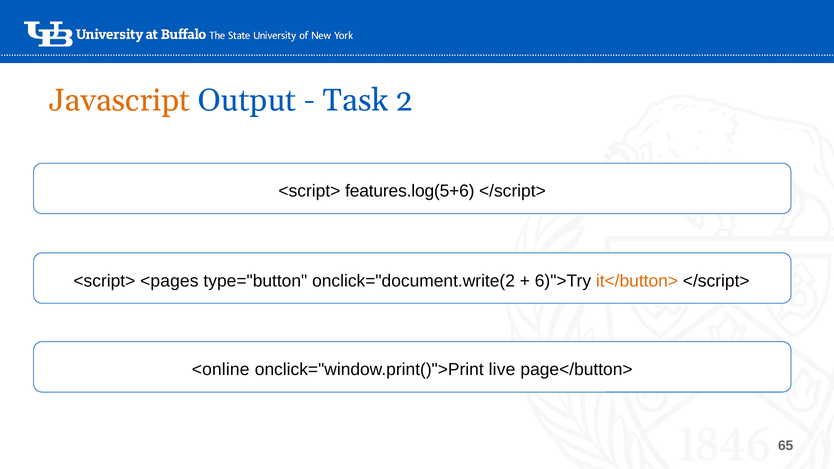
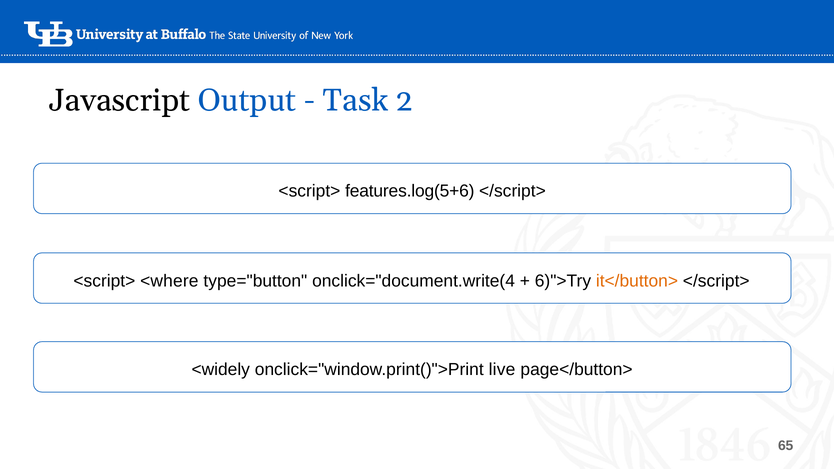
Javascript colour: orange -> black (119, 100)
<pages: <pages -> <where (169, 281)
onclick="document.write(2: onclick="document.write(2 -> onclick="document.write(4 (414, 281)
<online: <online -> <widely (221, 370)
